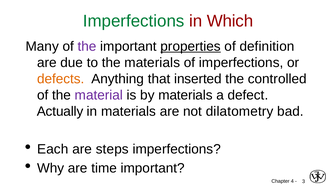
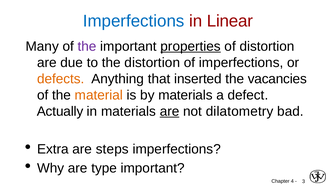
Imperfections colour: green -> blue (134, 21)
Which: Which -> Linear (230, 21)
of definition: definition -> distortion (267, 46)
the materials: materials -> distortion (152, 63)
controlled: controlled -> vacancies (277, 79)
material colour: purple -> orange (99, 95)
are underline: none -> present (170, 111)
Each: Each -> Extra (53, 149)
time: time -> type (104, 168)
